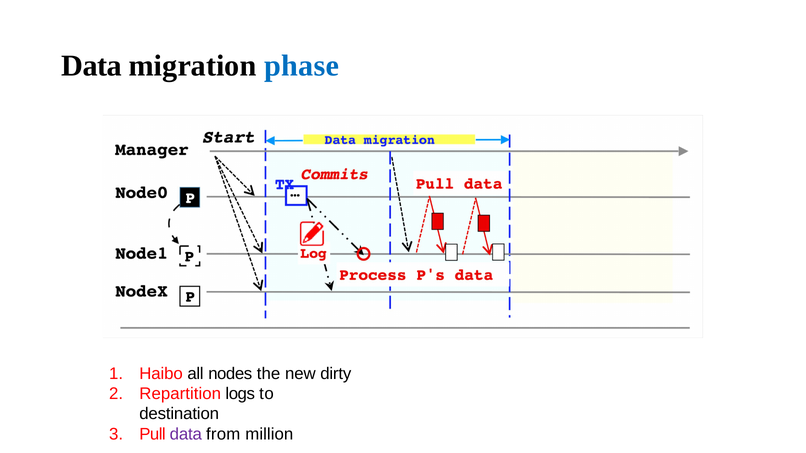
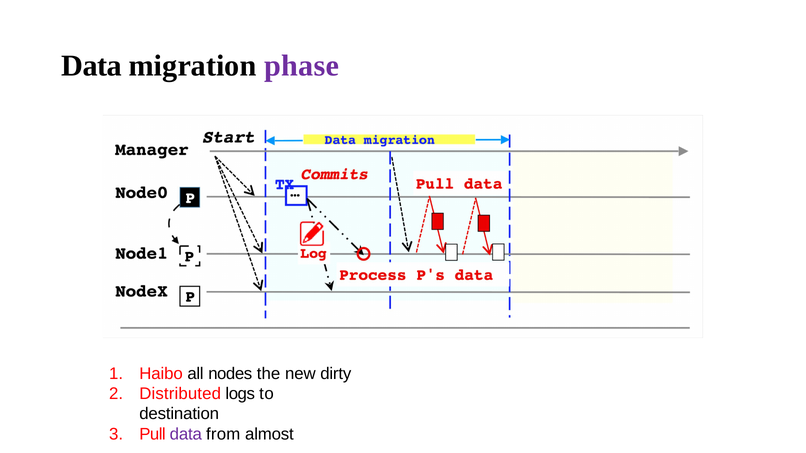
phase colour: blue -> purple (302, 66)
Repartition: Repartition -> Distributed (180, 394)
million: million -> almost (269, 434)
